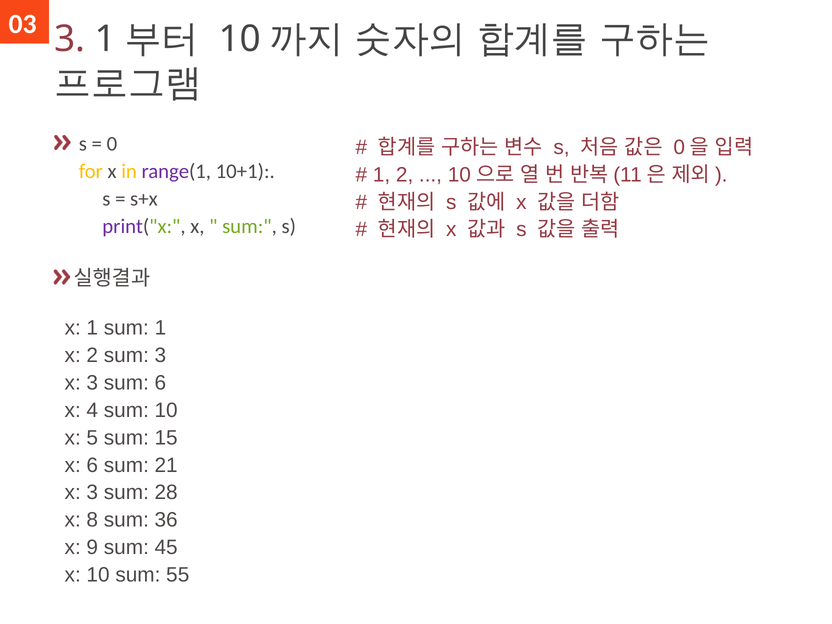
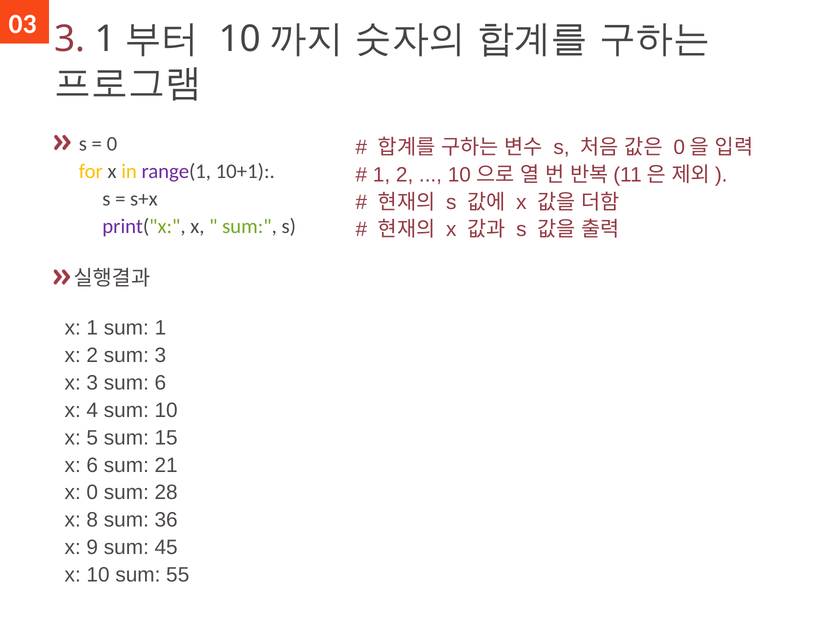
3: 3 -> 0 (92, 493)
